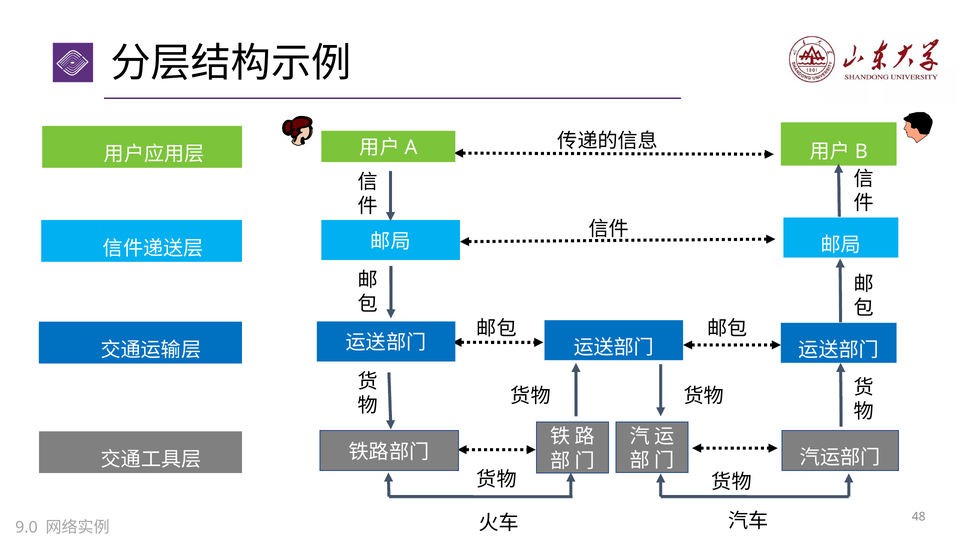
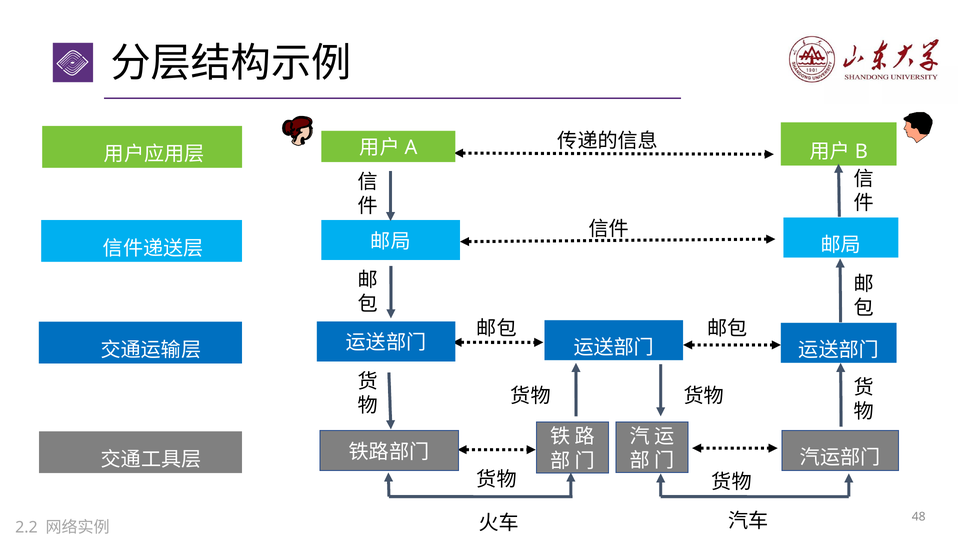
9.0: 9.0 -> 2.2 (26, 528)
